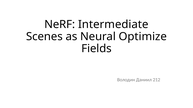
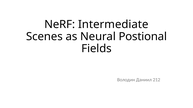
Optimize: Optimize -> Postional (143, 37)
